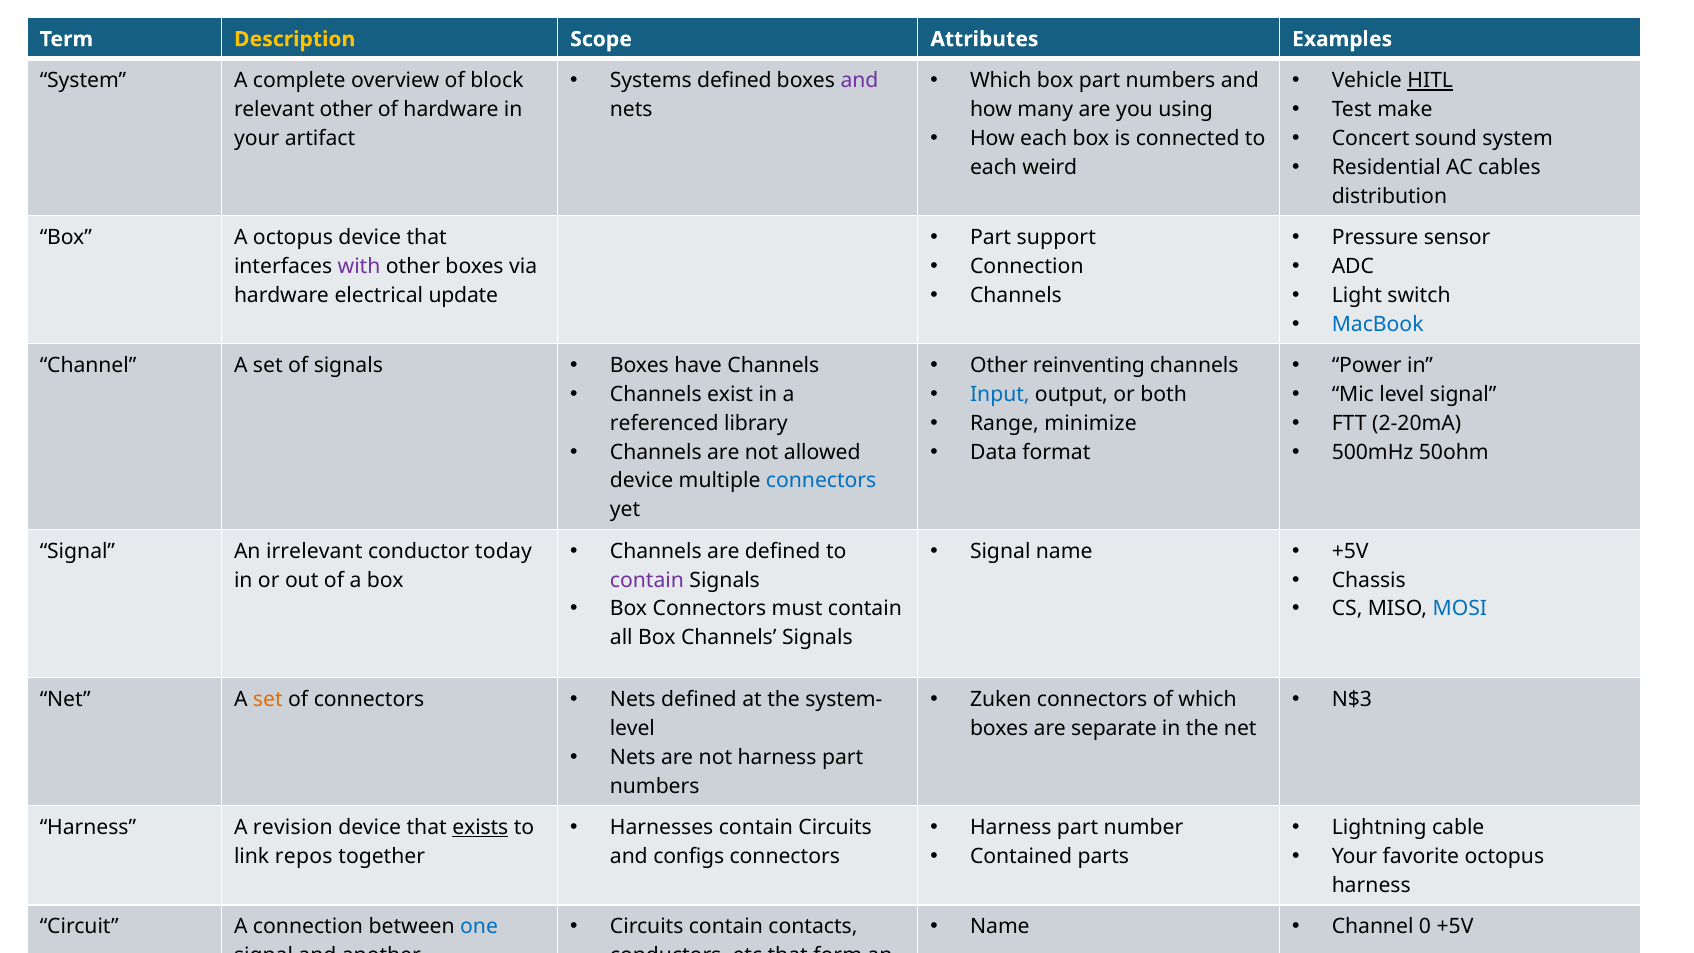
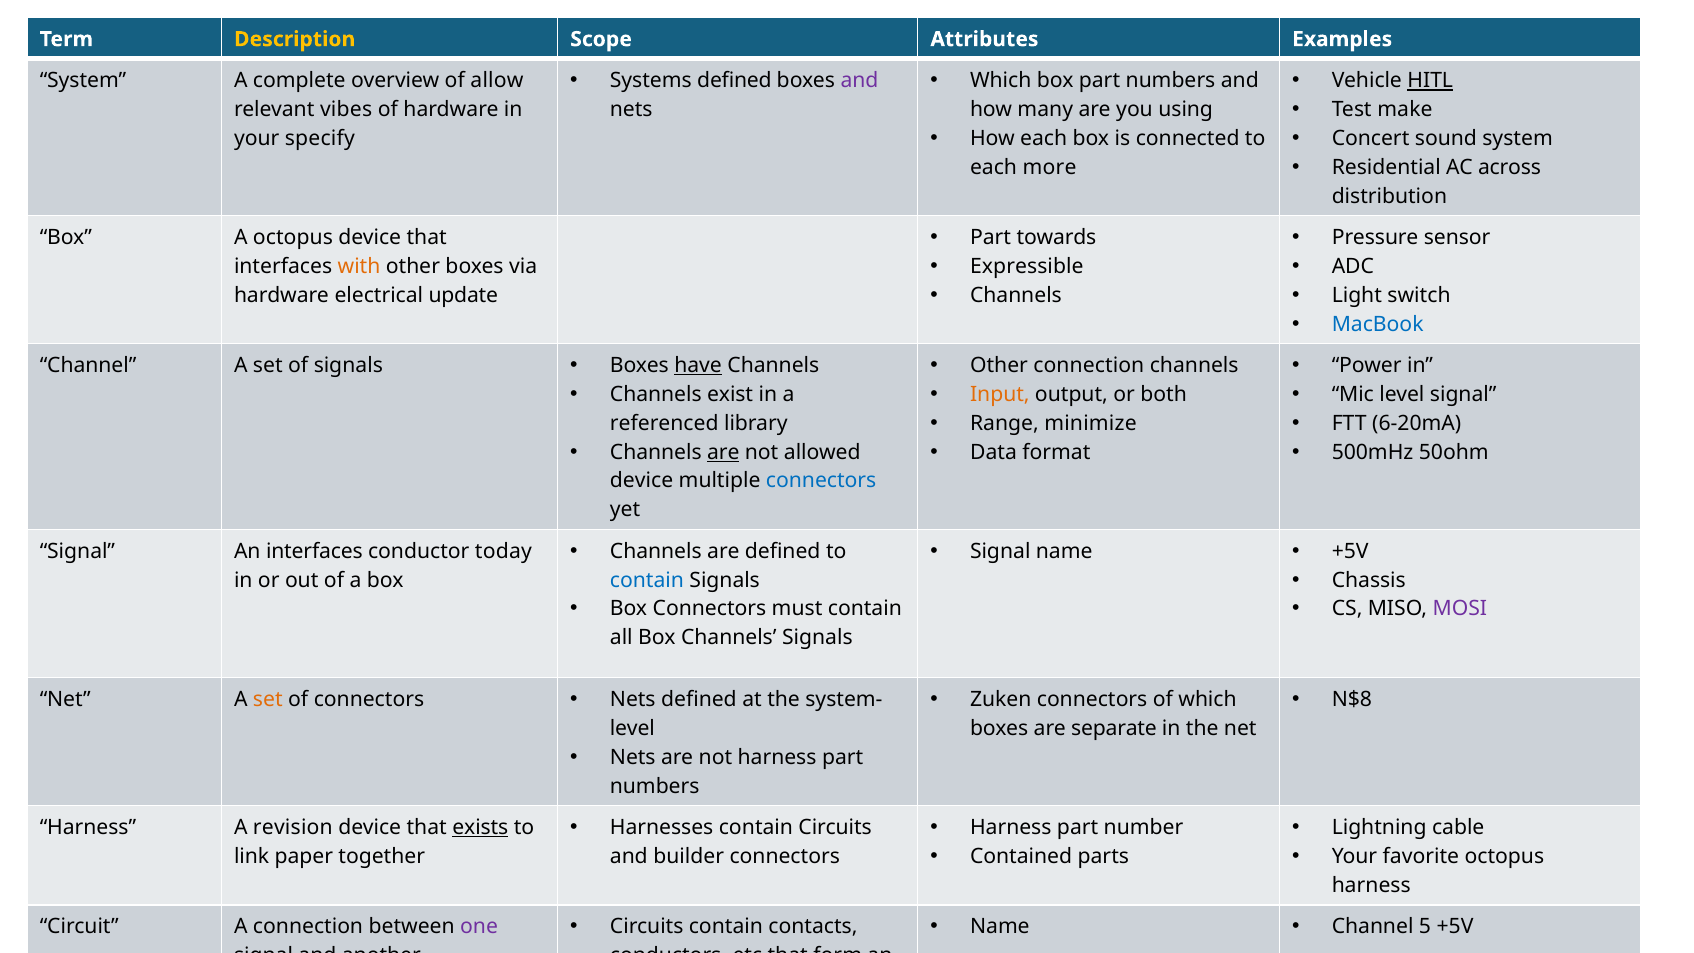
block: block -> allow (497, 81)
relevant other: other -> vibes (346, 110)
artifact: artifact -> specify (320, 138)
cables: cables -> across (1509, 167)
weird: weird -> more (1050, 167)
support: support -> towards (1056, 238)
Connection: Connection -> Expressible (1027, 266)
with colour: purple -> orange (359, 266)
Other reinventing: reinventing -> connection (1089, 366)
have underline: none -> present (698, 366)
Input colour: blue -> orange (1000, 394)
2-20mA: 2-20mA -> 6-20mA (1417, 423)
are underline: none -> present (723, 452)
An irrelevant: irrelevant -> interfaces (314, 551)
contain colour: purple -> blue (647, 580)
MOSI colour: blue -> purple (1460, 609)
N$3: N$3 -> N$8 (1352, 700)
repos: repos -> paper (304, 856)
configs: configs -> builder (689, 856)
0: 0 -> 5 (1425, 927)
one colour: blue -> purple (479, 927)
